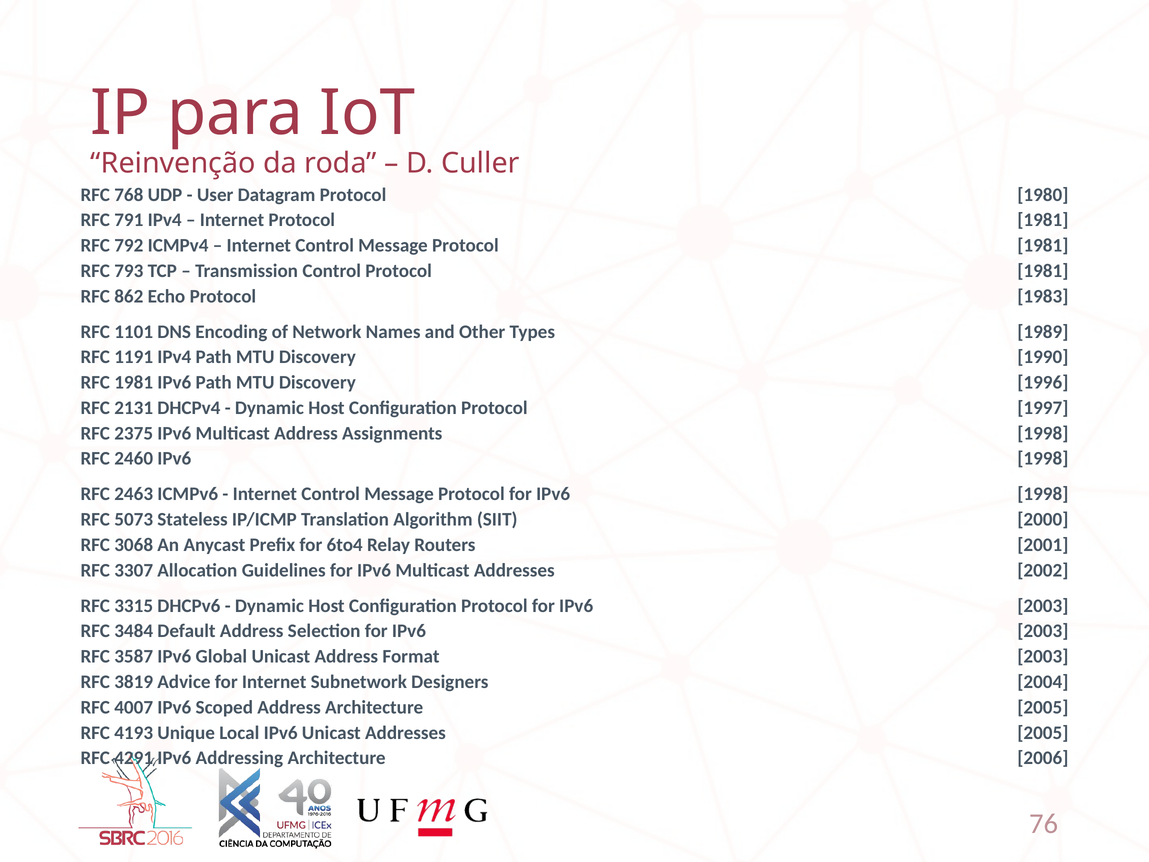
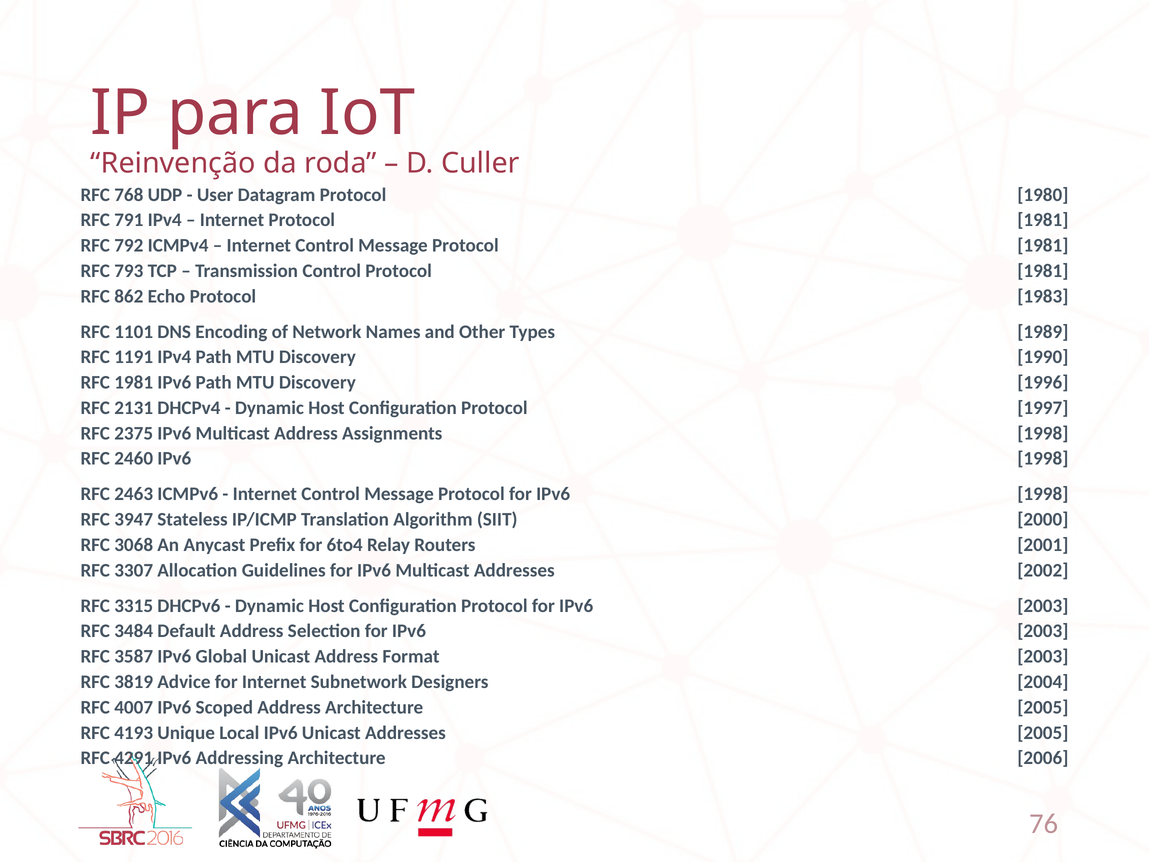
5073: 5073 -> 3947 (134, 519)
